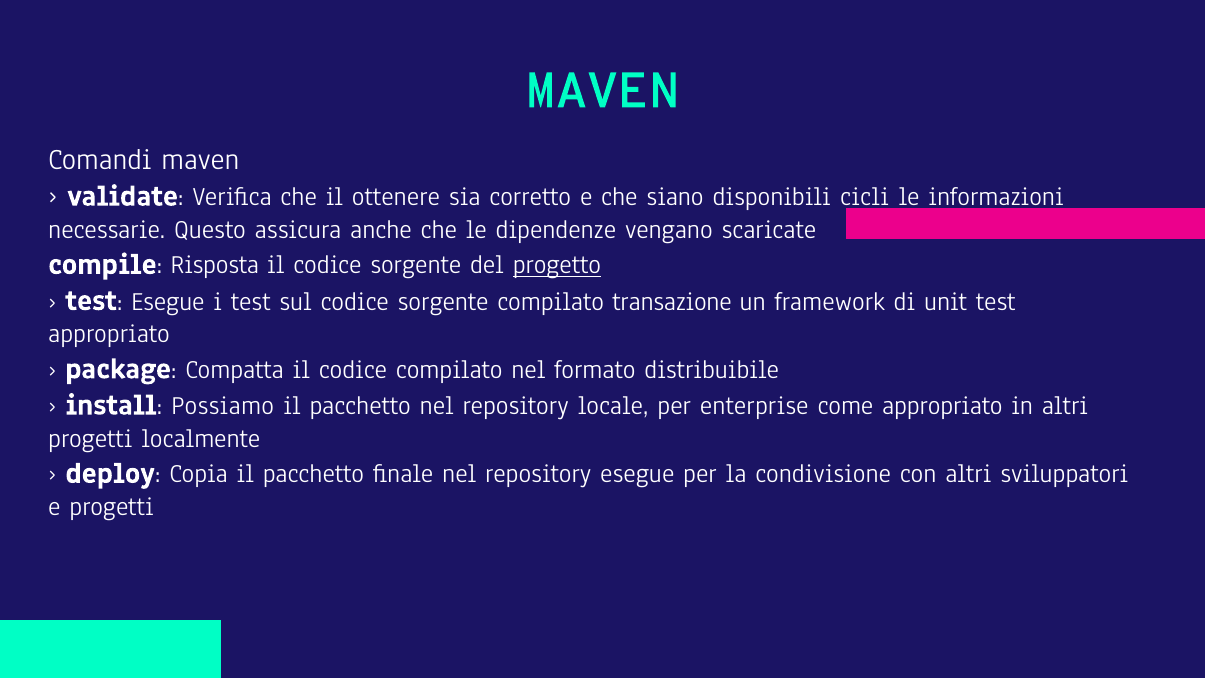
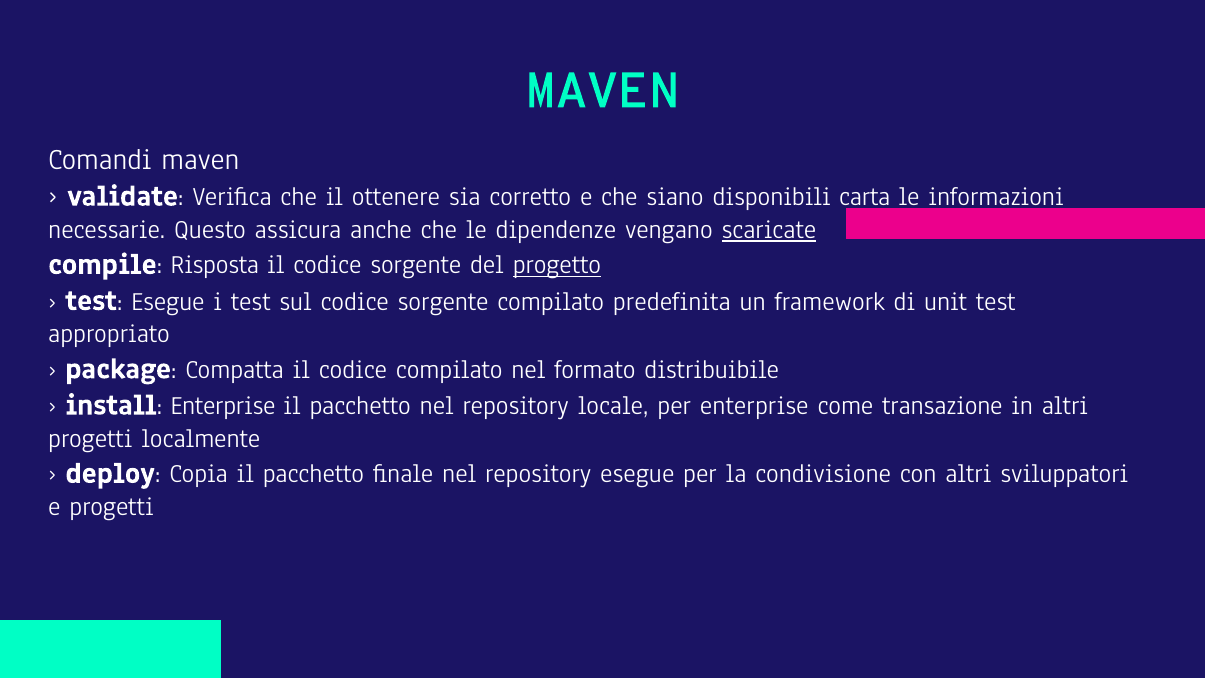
cicli: cicli -> carta (865, 197)
scaricate underline: none -> present (769, 230)
transazione: transazione -> predefinita (672, 301)
Possiamo: Possiamo -> Enterprise (223, 406)
come appropriato: appropriato -> transazione (942, 406)
